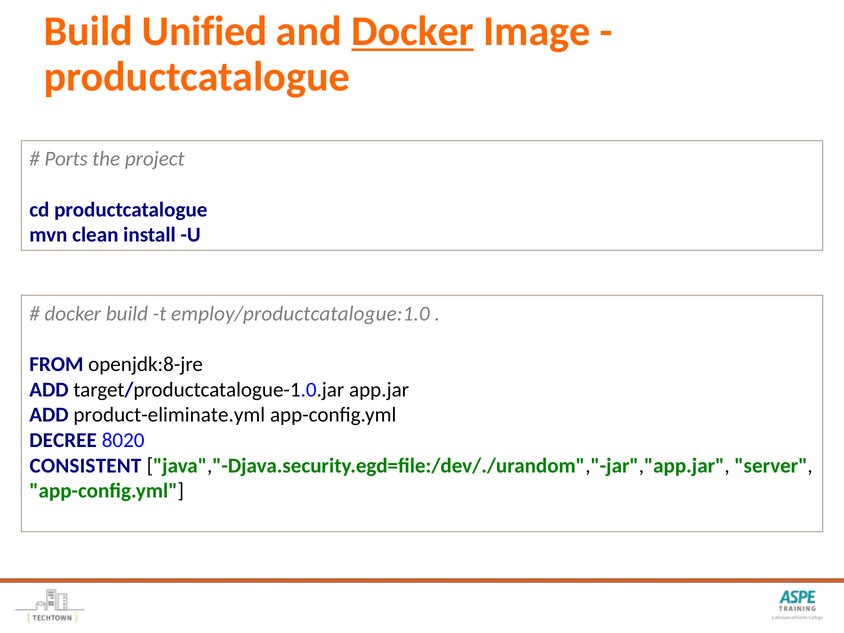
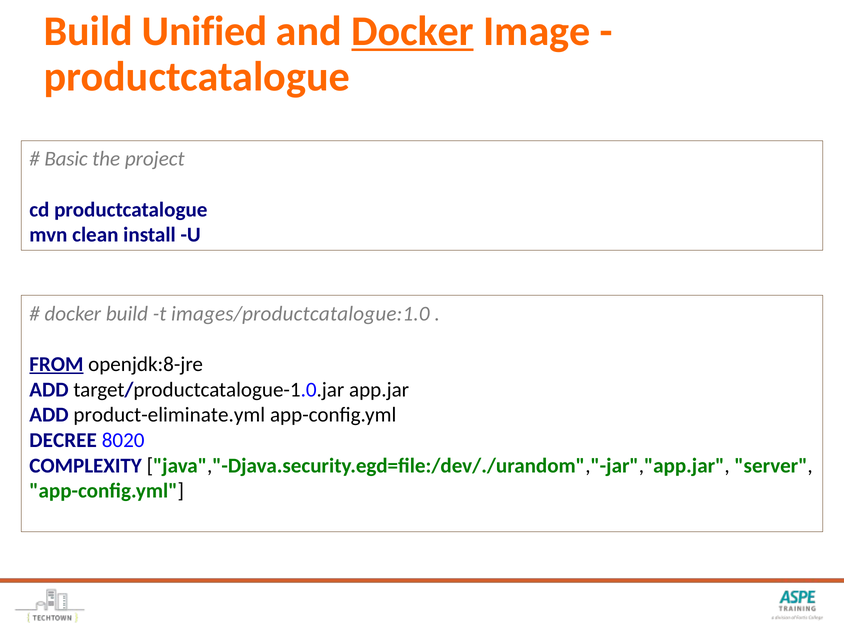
Ports: Ports -> Basic (66, 159)
employ/productcatalogue:1.0: employ/productcatalogue:1.0 -> images/productcatalogue:1.0 (300, 314)
FROM underline: none -> present (56, 364)
CONSISTENT: CONSISTENT -> COMPLEXITY (86, 466)
